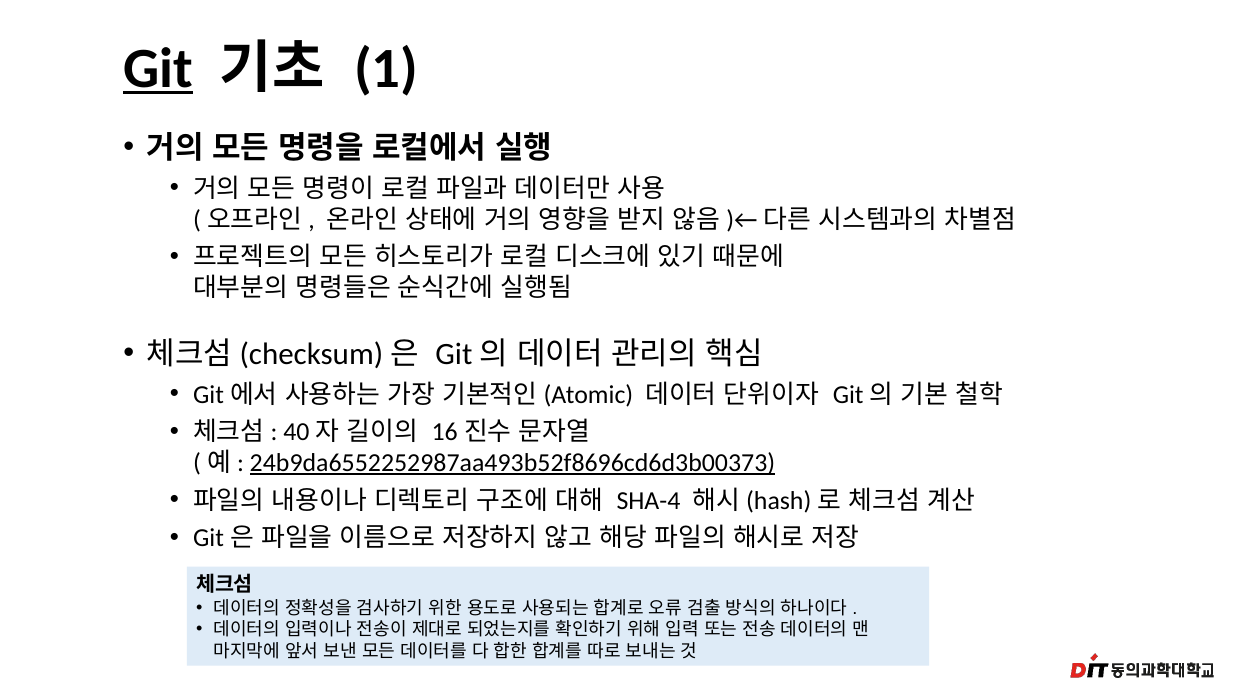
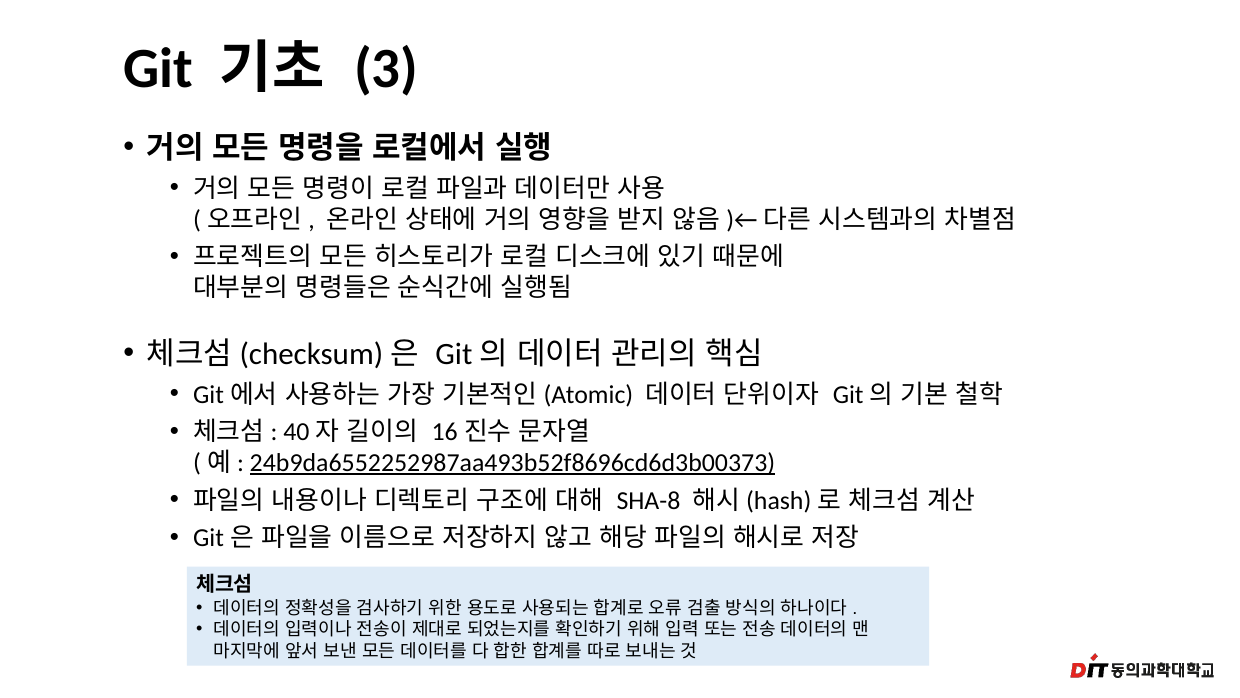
Git underline: present -> none (158, 68)
1: 1 -> 3 (386, 68)
SHA-4: SHA-4 -> SHA-8 (648, 500)
